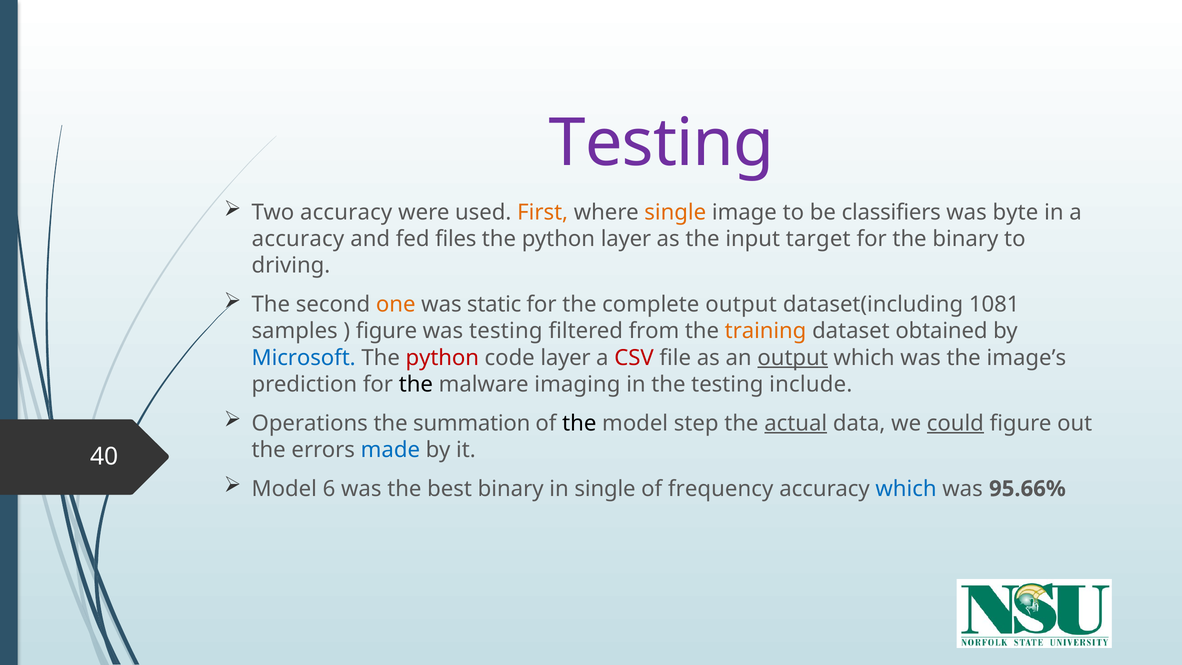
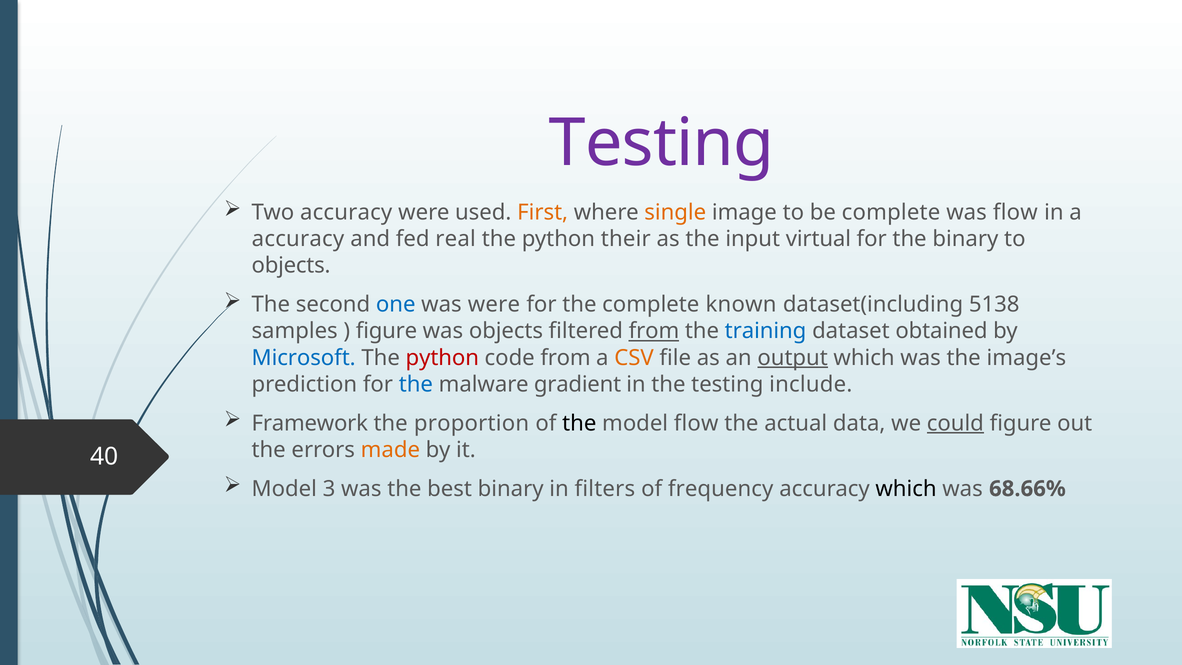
be classifiers: classifiers -> complete (891, 212)
was byte: byte -> flow (1015, 212)
files: files -> real (456, 239)
python layer: layer -> their (626, 239)
target: target -> virtual (818, 239)
driving: driving -> objects (291, 266)
one colour: orange -> blue (396, 304)
was static: static -> were (494, 304)
complete output: output -> known (741, 304)
1081: 1081 -> 5138 (994, 304)
was testing: testing -> objects (506, 331)
from underline: none -> present (654, 331)
training colour: orange -> blue (766, 331)
code layer: layer -> from (566, 358)
CSV colour: red -> orange (634, 358)
the colour: black -> blue (416, 384)
imaging: imaging -> gradient (578, 384)
Operations: Operations -> Framework (310, 423)
summation: summation -> proportion (472, 423)
model step: step -> flow (696, 423)
actual underline: present -> none (796, 423)
made colour: blue -> orange (390, 450)
6: 6 -> 3 (329, 489)
in single: single -> filters (605, 489)
which colour: blue -> black (906, 489)
95.66%: 95.66% -> 68.66% (1027, 489)
